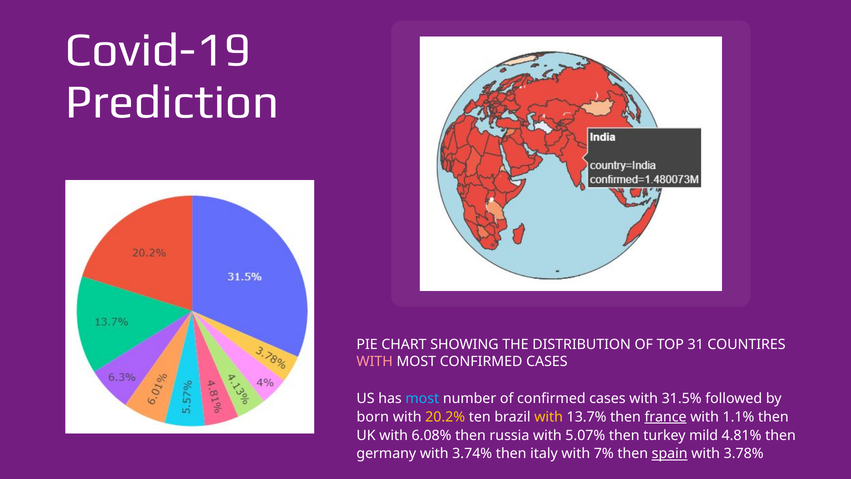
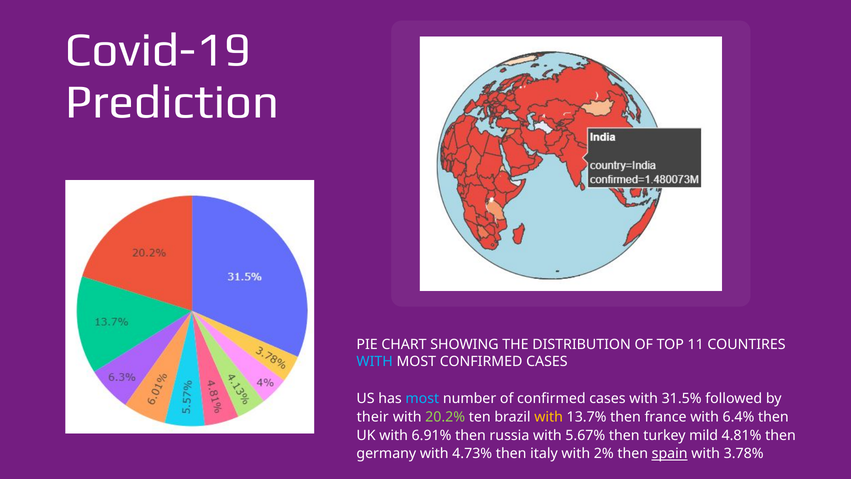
31: 31 -> 11 (696, 344)
WITH colour: pink -> light blue (375, 361)
born: born -> their (373, 417)
20.2% colour: yellow -> light green (445, 417)
france underline: present -> none (666, 417)
1.1%: 1.1% -> 6.4% (738, 417)
6.08%: 6.08% -> 6.91% (432, 435)
5.07%: 5.07% -> 5.67% (585, 435)
3.74%: 3.74% -> 4.73% (472, 454)
7%: 7% -> 2% (604, 454)
